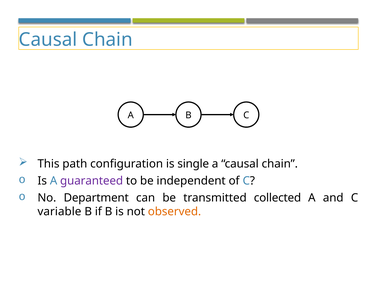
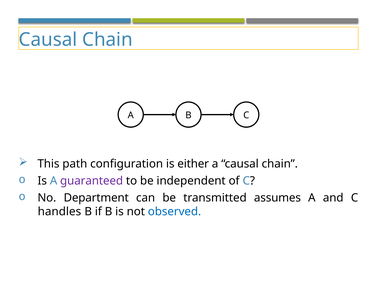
single: single -> either (193, 164)
collected: collected -> assumes (277, 198)
variable: variable -> handles (59, 211)
observed colour: orange -> blue (174, 211)
